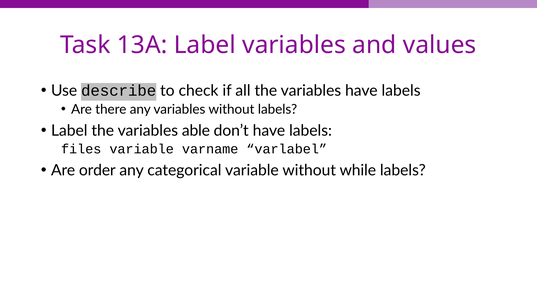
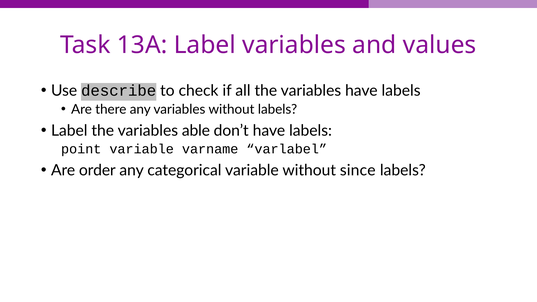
files: files -> point (81, 149)
while: while -> since (358, 170)
